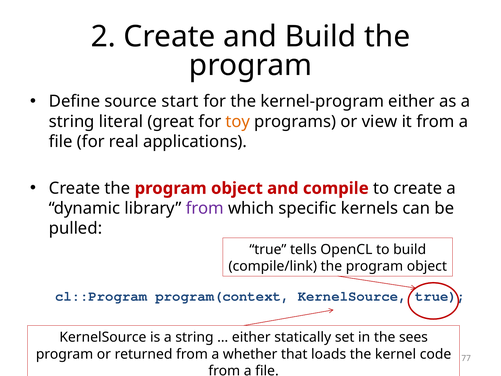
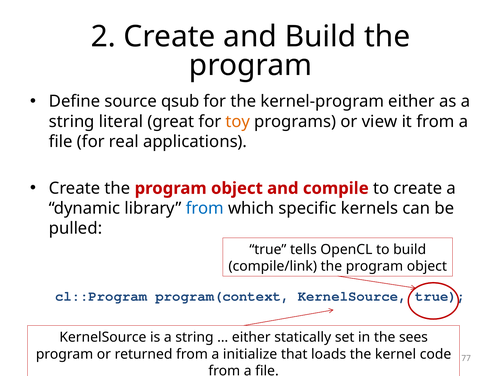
start: start -> qsub (180, 101)
from colour: purple -> blue (205, 208)
whether: whether -> initialize (250, 354)
